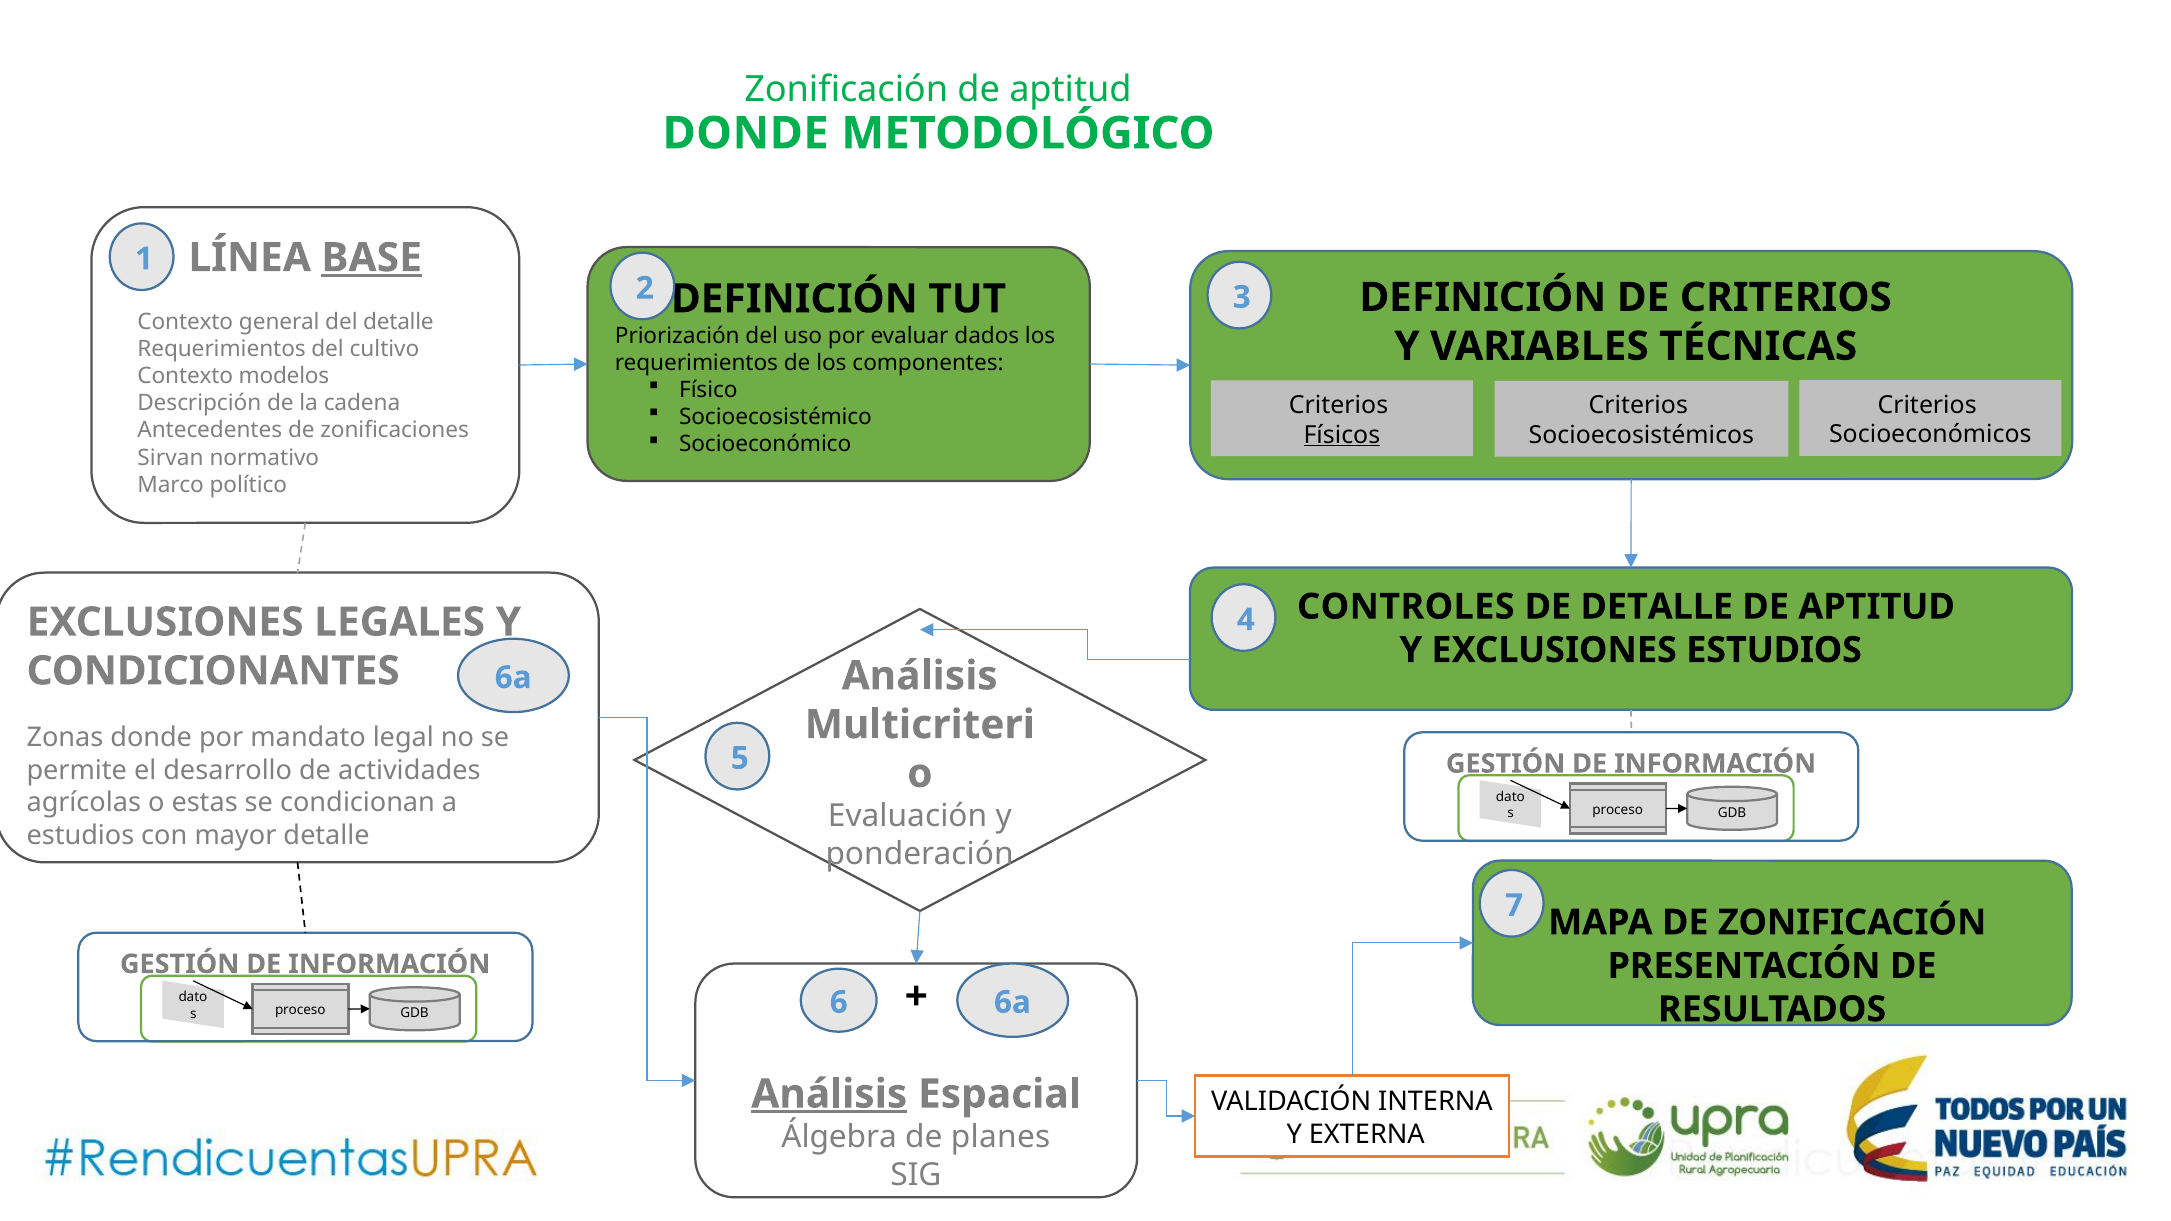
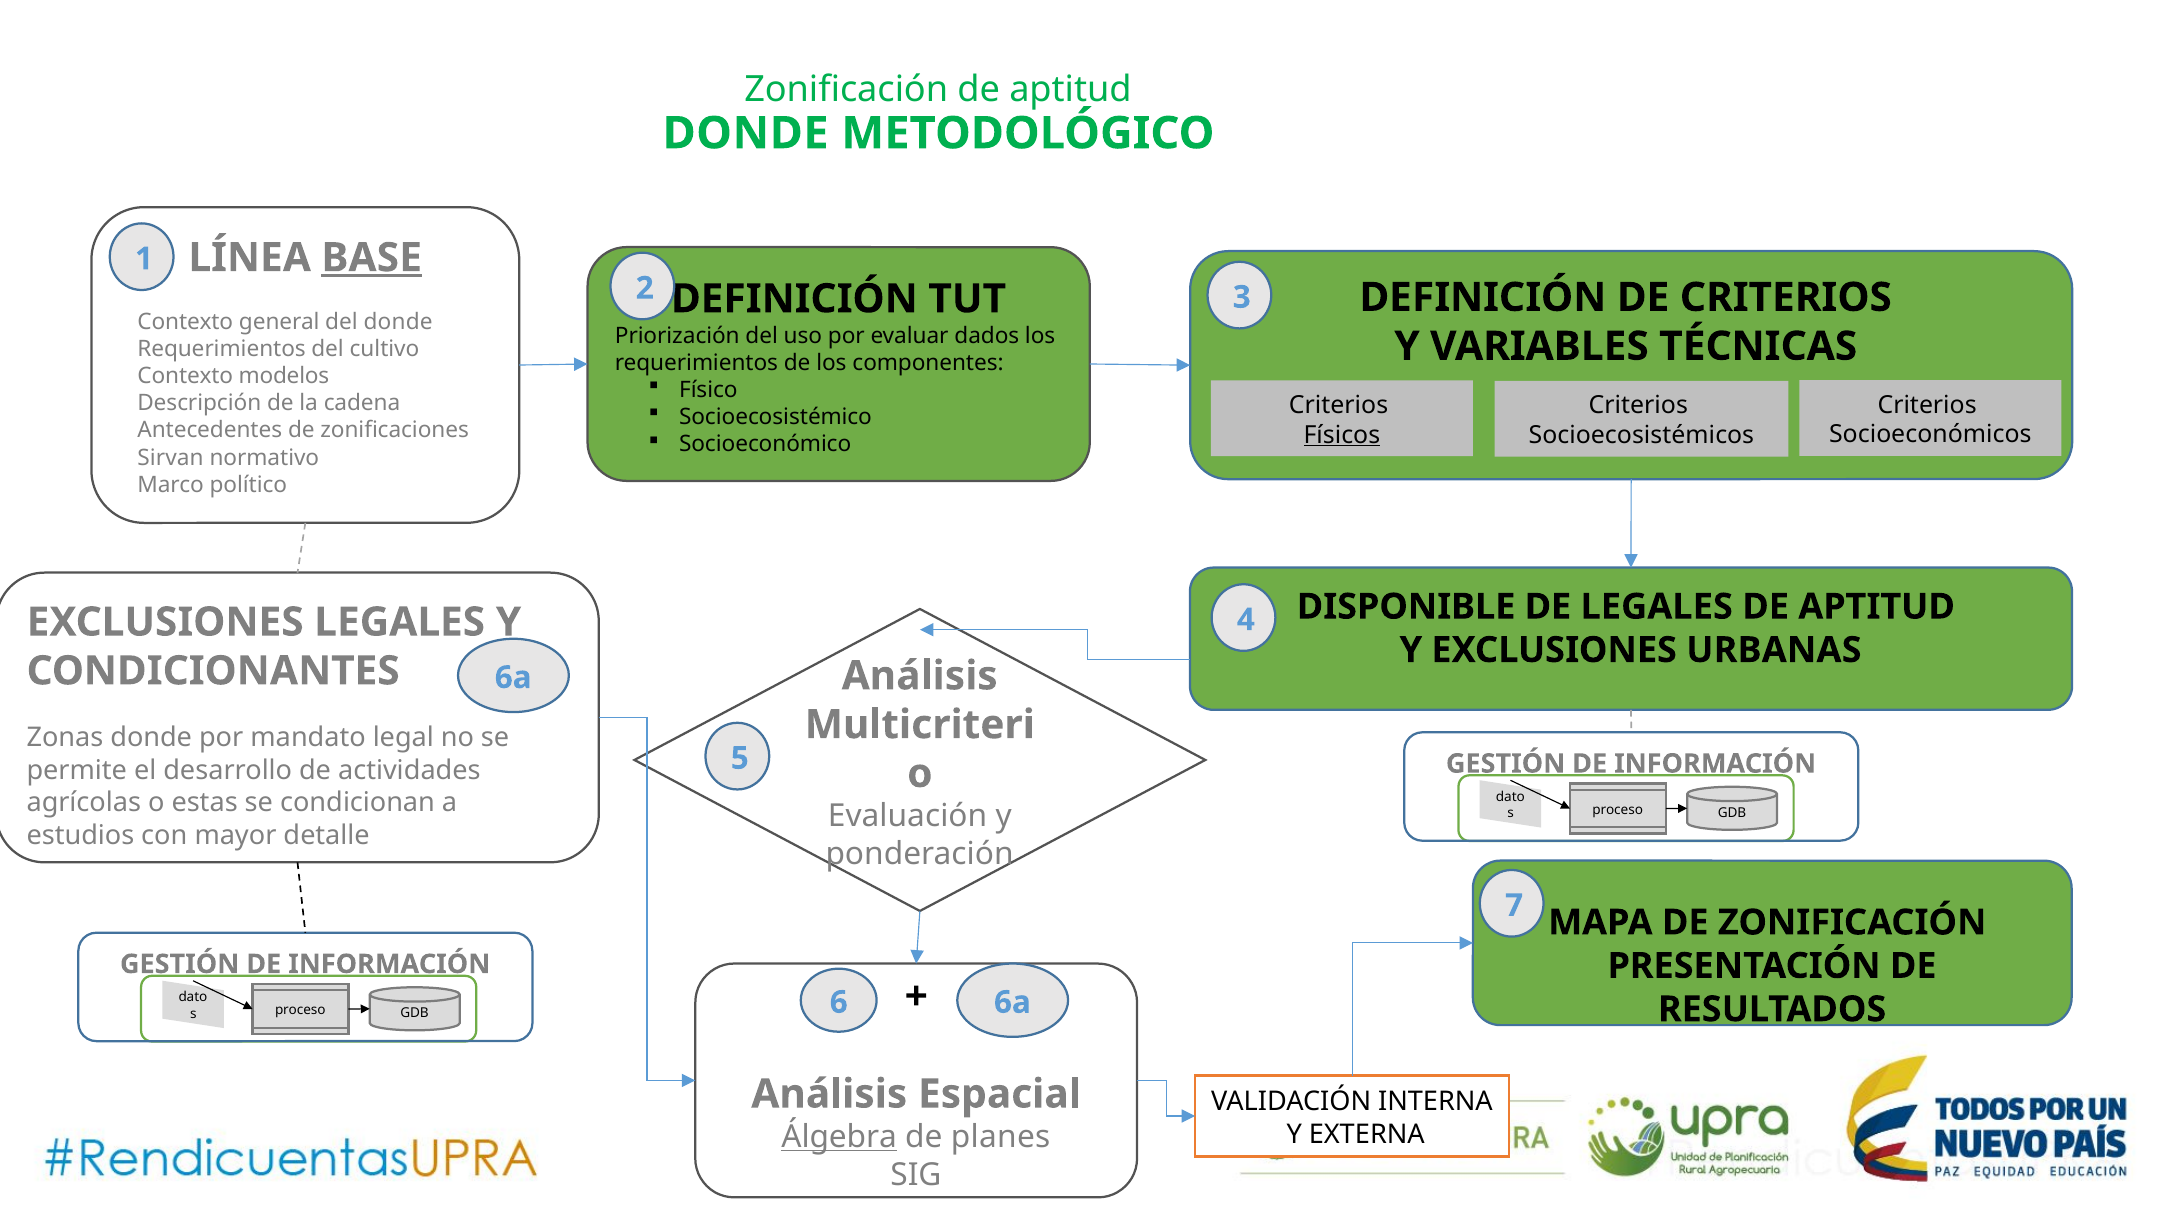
del detalle: detalle -> donde (398, 322)
CONTROLES: CONTROLES -> DISPONIBLE (1406, 607)
DE DETALLE: DETALLE -> LEGALES (1657, 607)
EXCLUSIONES ESTUDIOS: ESTUDIOS -> URBANAS (1774, 650)
Análisis underline: present -> none (829, 1094)
Álgebra underline: none -> present (839, 1137)
